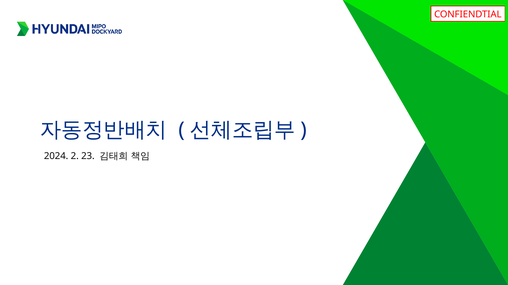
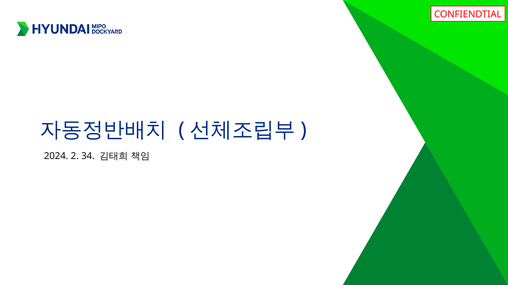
23: 23 -> 34 (88, 157)
